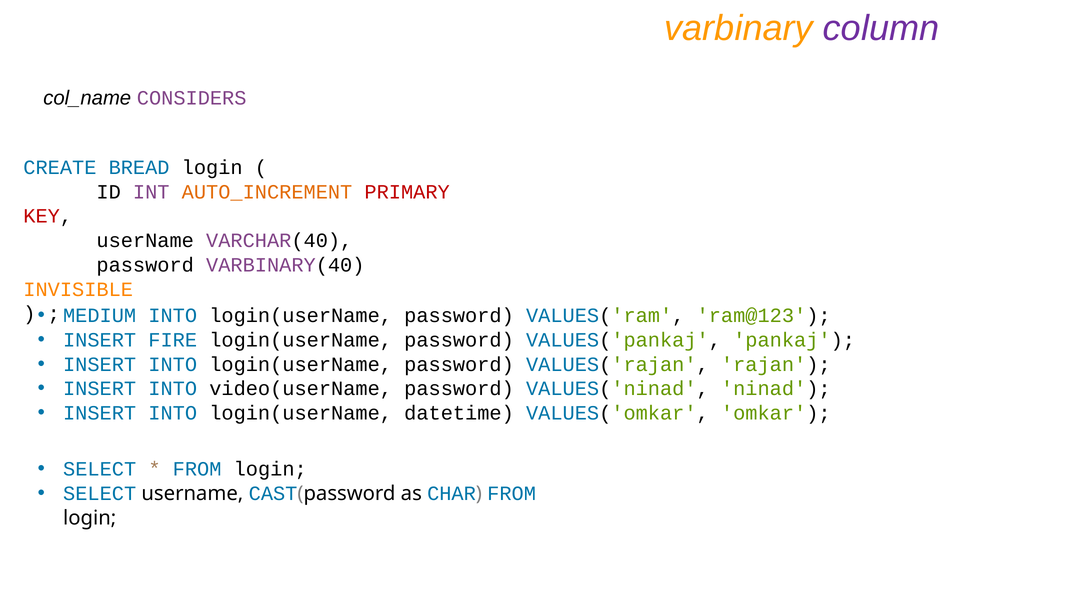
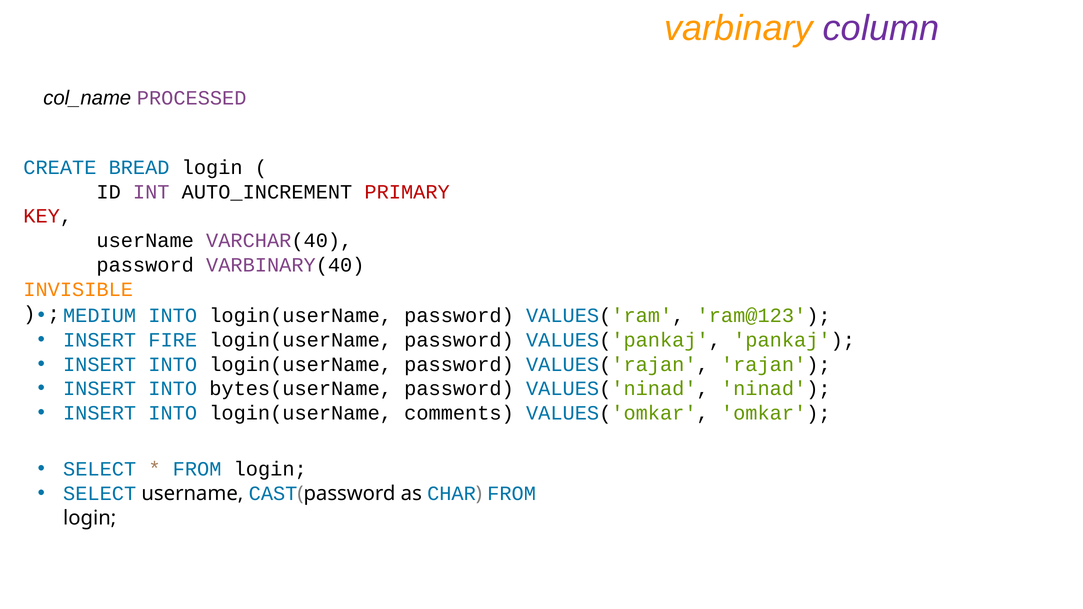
CONSIDERS: CONSIDERS -> PROCESSED (192, 98)
AUTO_INCREMENT colour: orange -> black (267, 192)
video(userName: video(userName -> bytes(userName (301, 389)
datetime: datetime -> comments (459, 413)
